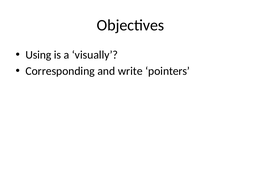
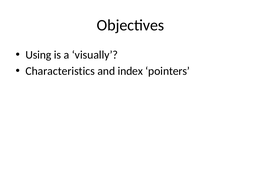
Corresponding: Corresponding -> Characteristics (60, 71)
write: write -> index (130, 71)
